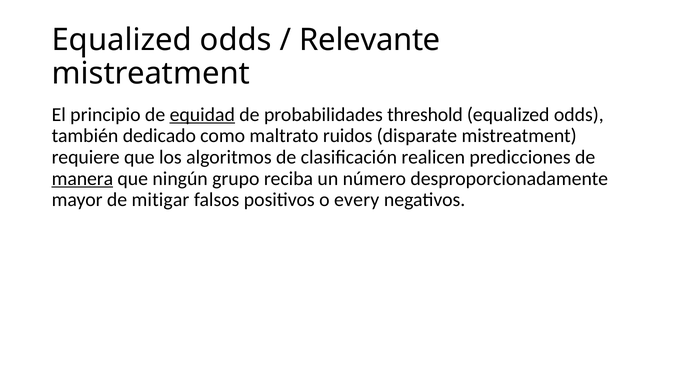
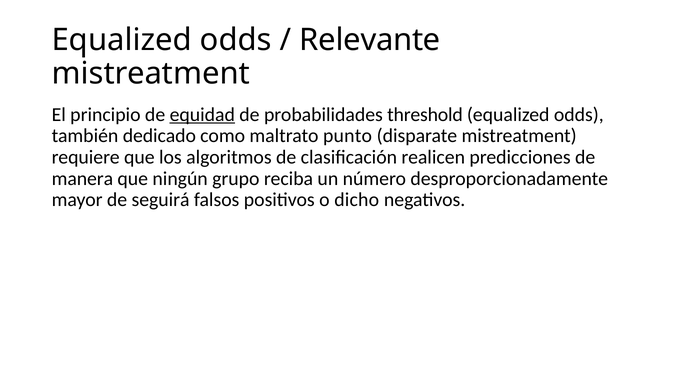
ruidos: ruidos -> punto (347, 136)
manera underline: present -> none (82, 179)
mitigar: mitigar -> seguirá (161, 200)
every: every -> dicho (357, 200)
